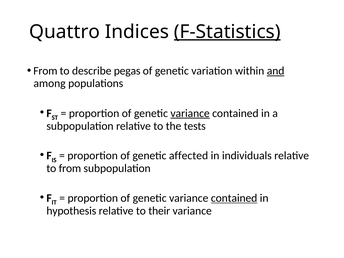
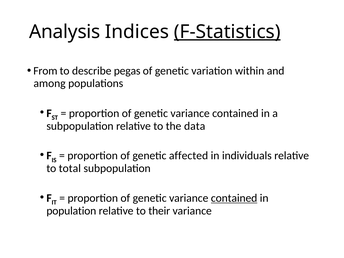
Quattro: Quattro -> Analysis (65, 32)
and underline: present -> none (276, 71)
variance underline: present -> none (190, 113)
tests: tests -> data (195, 126)
to from: from -> total (70, 168)
hypothesis: hypothesis -> population (71, 211)
